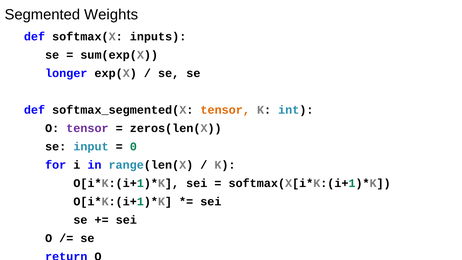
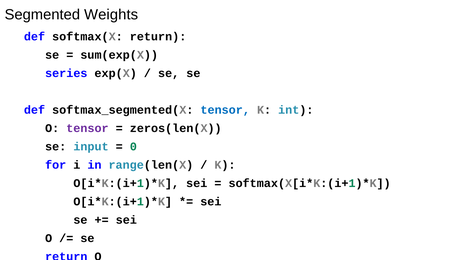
softmax(X inputs: inputs -> return (158, 37)
longer: longer -> series (66, 73)
tensor colour: orange -> blue (225, 110)
